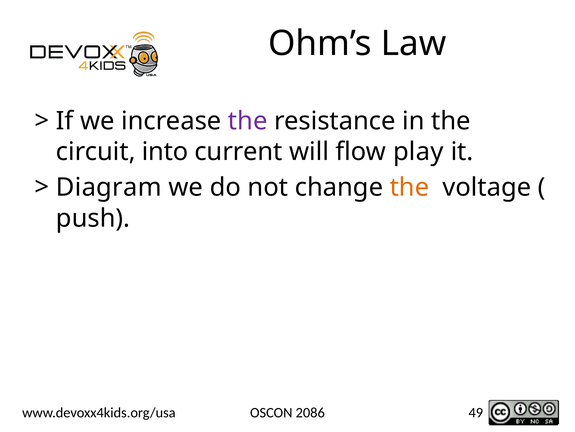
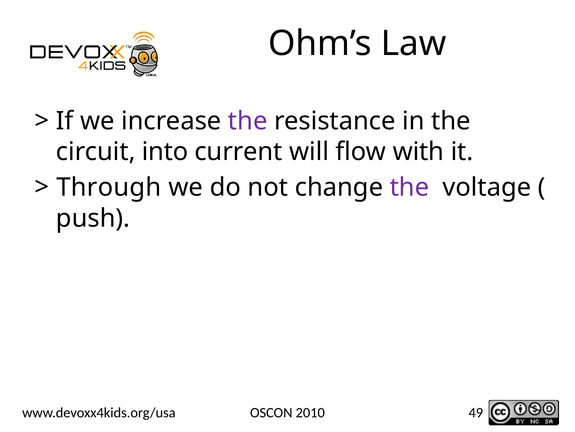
play: play -> with (418, 151)
Diagram: Diagram -> Through (109, 187)
the colour: orange -> purple (409, 187)
2086: 2086 -> 2010 (310, 412)
